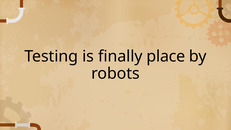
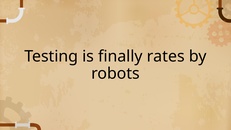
place: place -> rates (166, 56)
